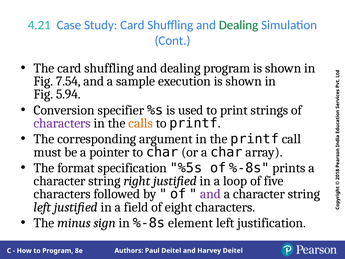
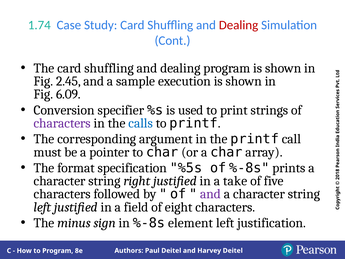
4.21: 4.21 -> 1.74 (39, 25)
Dealing colour: green -> red (239, 25)
7.54: 7.54 -> 2.45 (68, 81)
5.94: 5.94 -> 6.09 (68, 94)
calls colour: orange -> blue (141, 123)
loop: loop -> take (235, 181)
